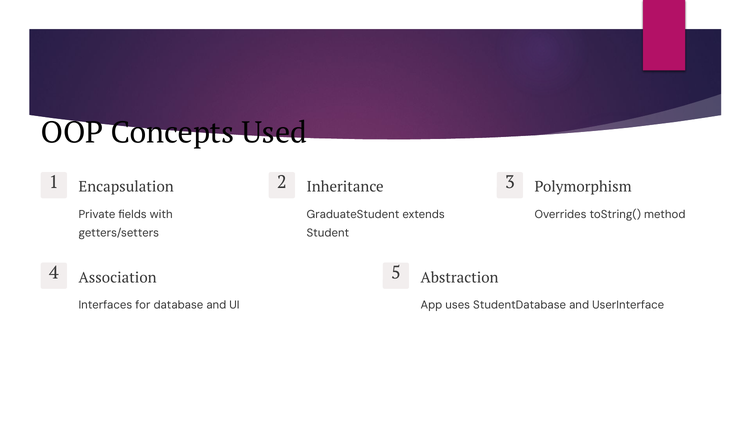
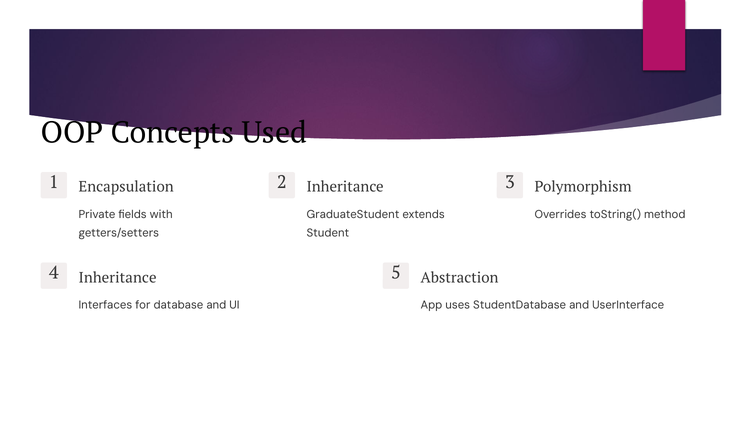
4 Association: Association -> Inheritance (118, 278)
